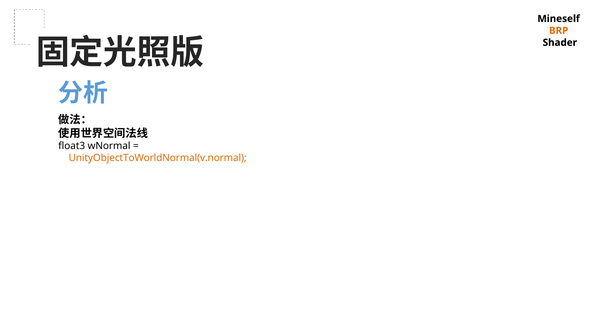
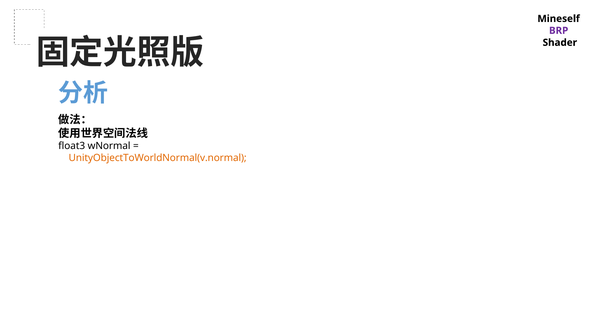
BRP colour: orange -> purple (559, 31)
